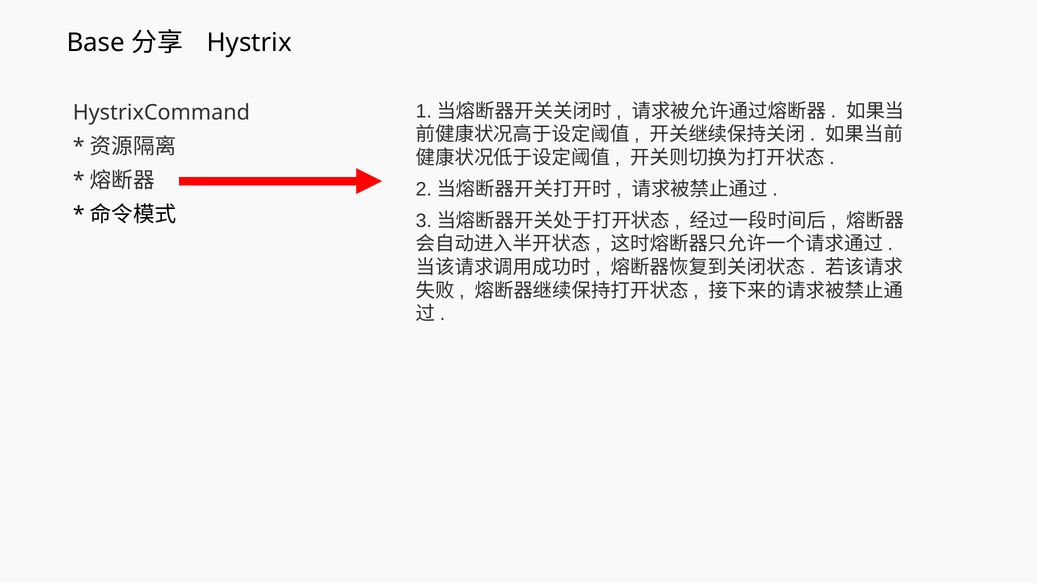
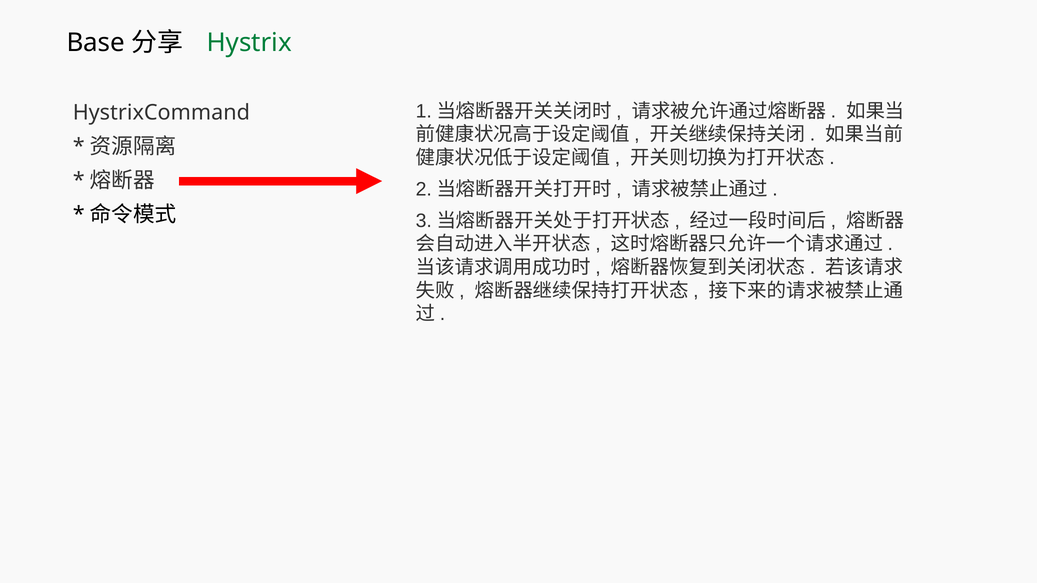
Hystrix colour: black -> green (249, 43)
